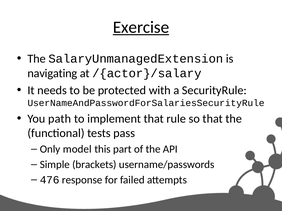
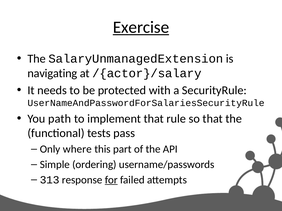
model: model -> where (77, 149)
brackets: brackets -> ordering (94, 165)
476: 476 -> 313 (50, 180)
for underline: none -> present (111, 180)
